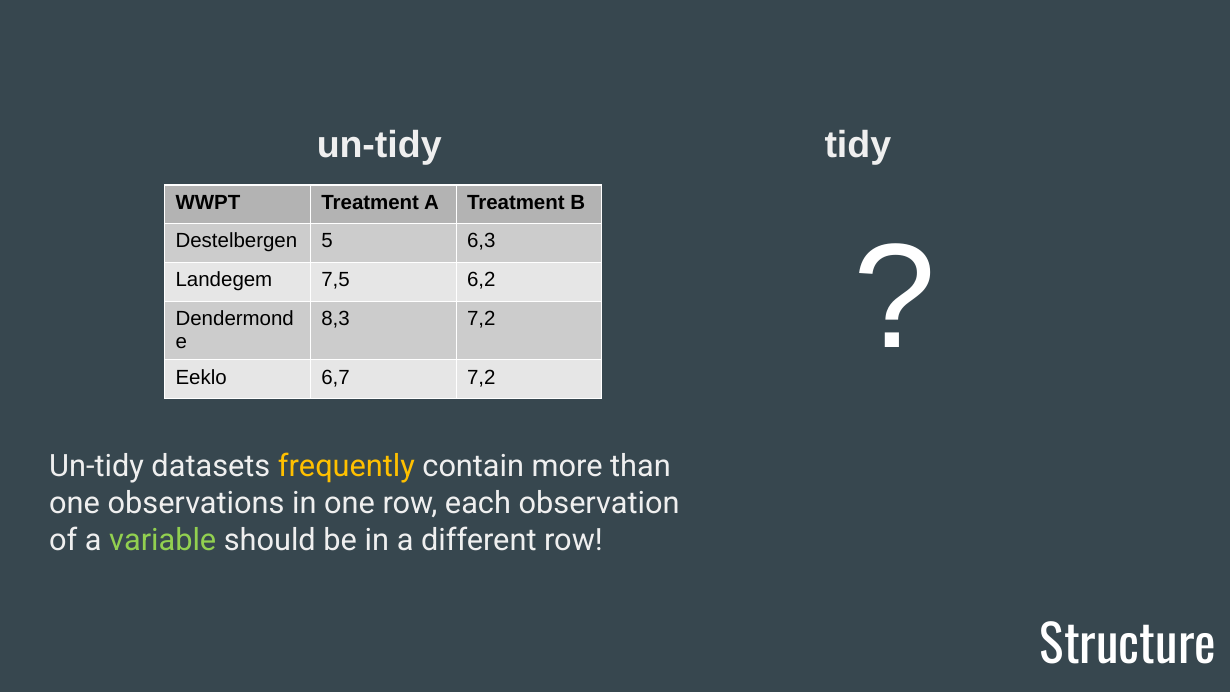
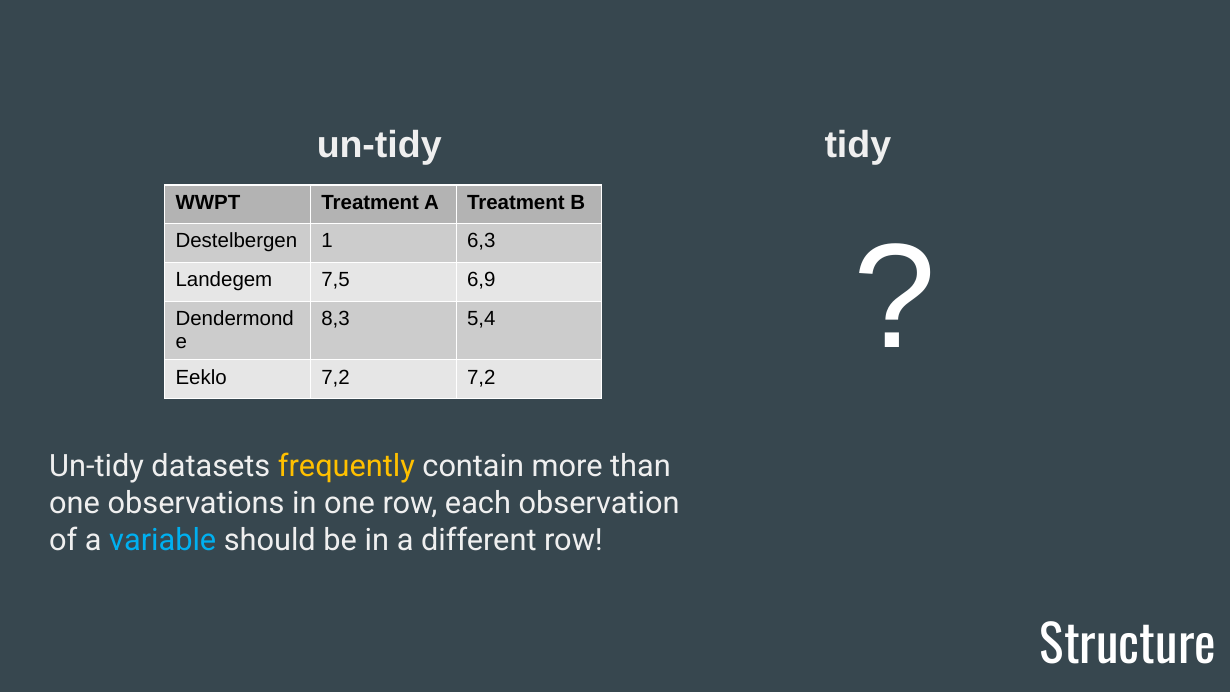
5: 5 -> 1 (327, 241)
6,2: 6,2 -> 6,9 (481, 280)
8,3 7,2: 7,2 -> 5,4 (481, 319)
Eeklo 6,7: 6,7 -> 7,2 (336, 377)
variable colour: light green -> light blue (163, 540)
